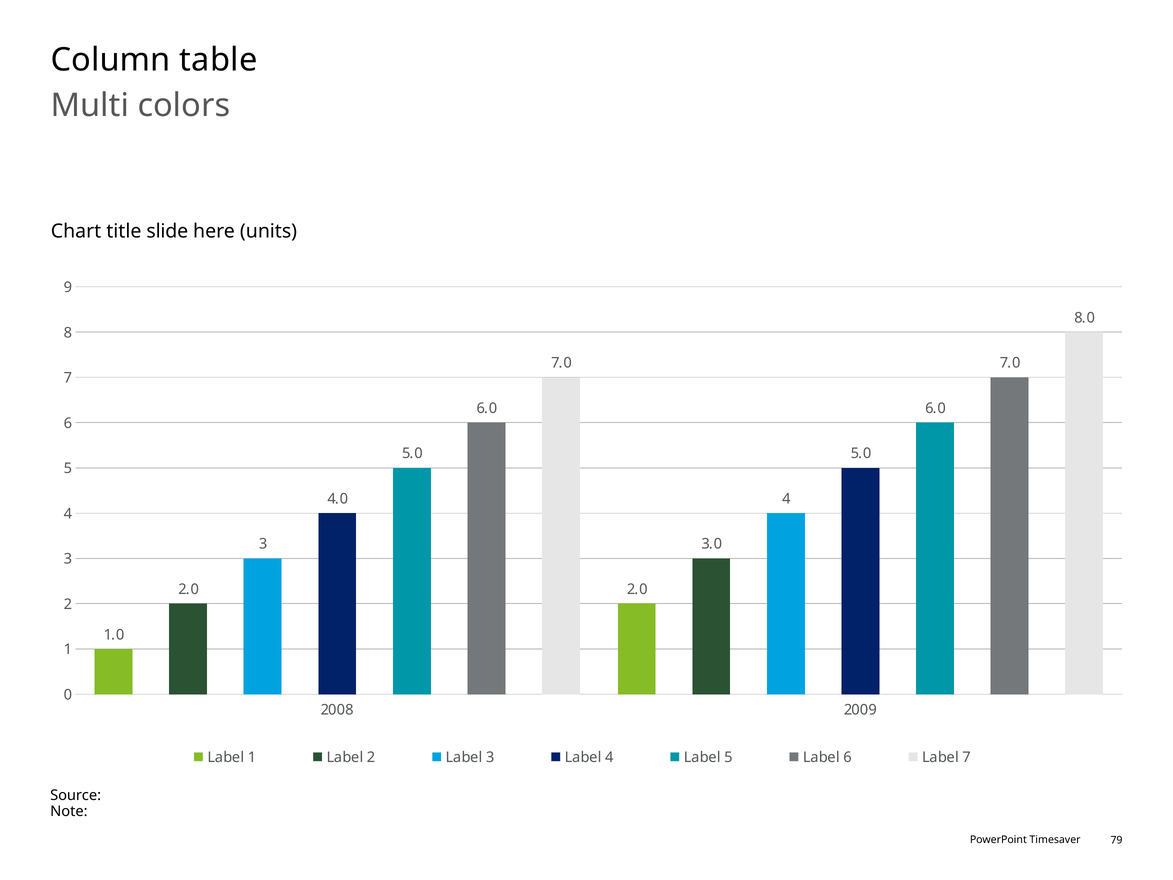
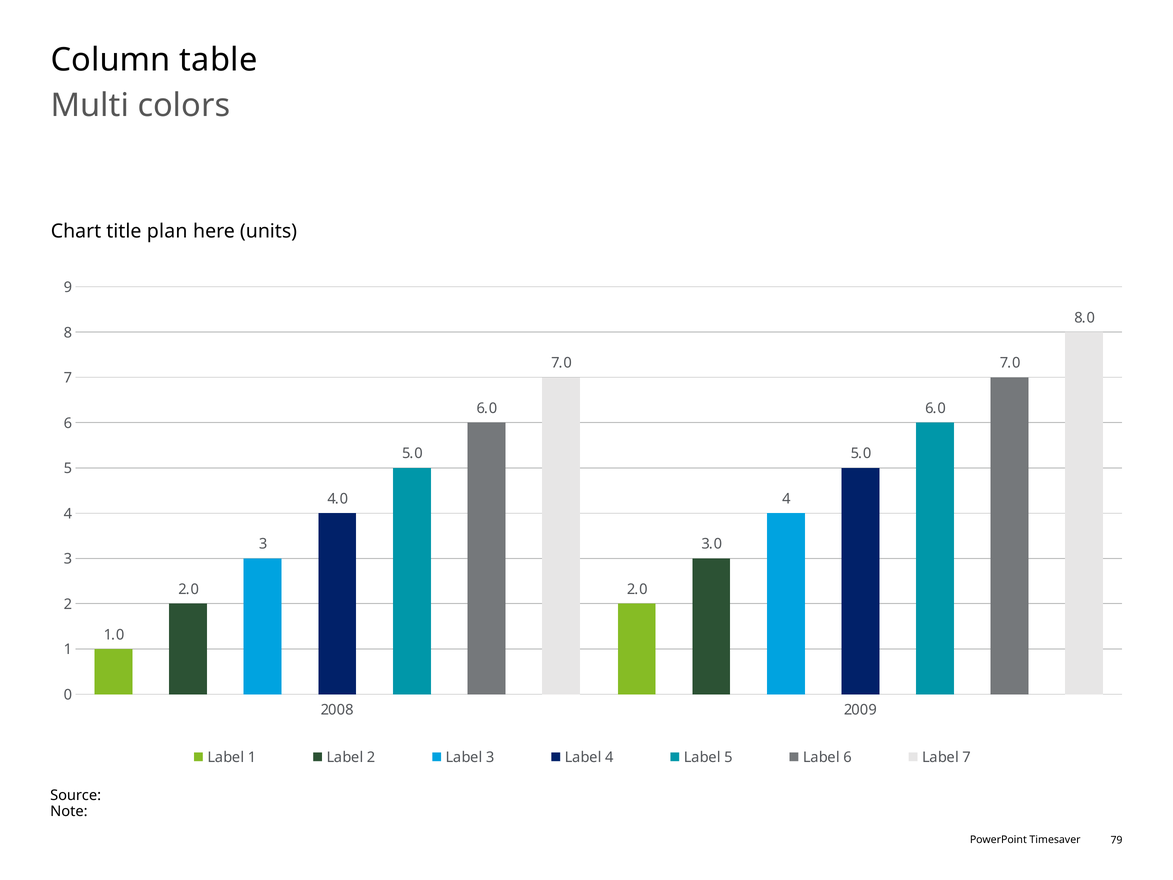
slide: slide -> plan (167, 231)
